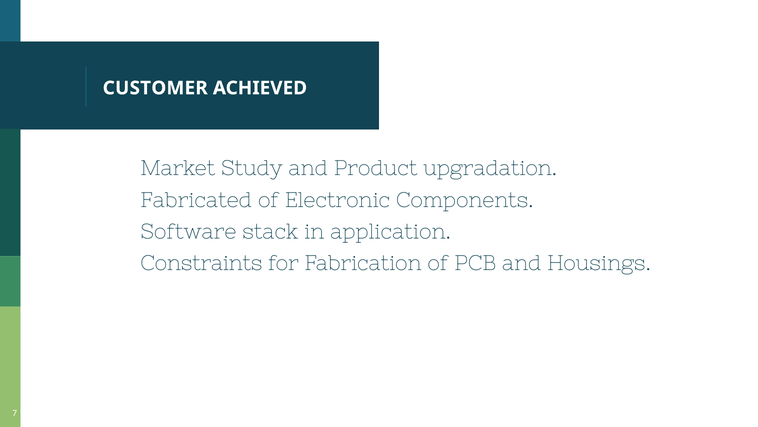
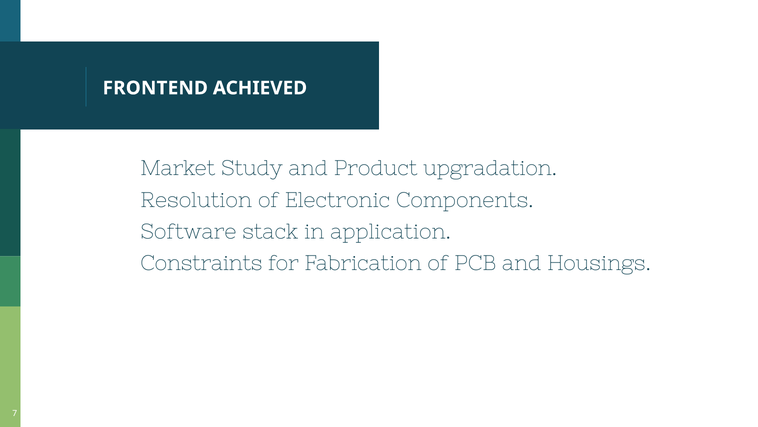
CUSTOMER: CUSTOMER -> FRONTEND (155, 88)
Fabricated: Fabricated -> Resolution (196, 200)
